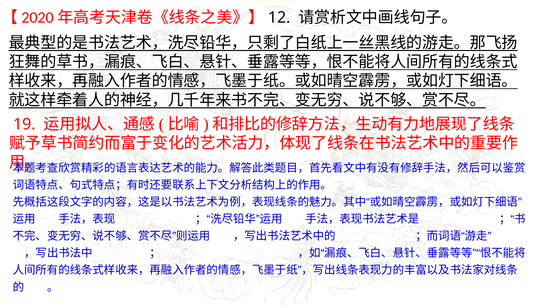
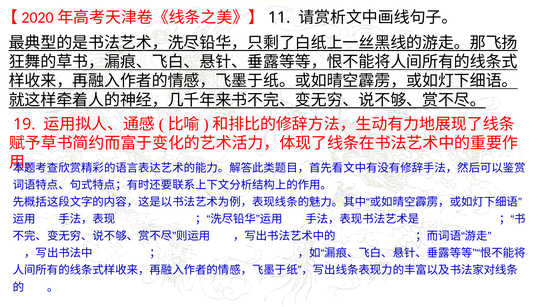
12: 12 -> 11 (279, 17)
